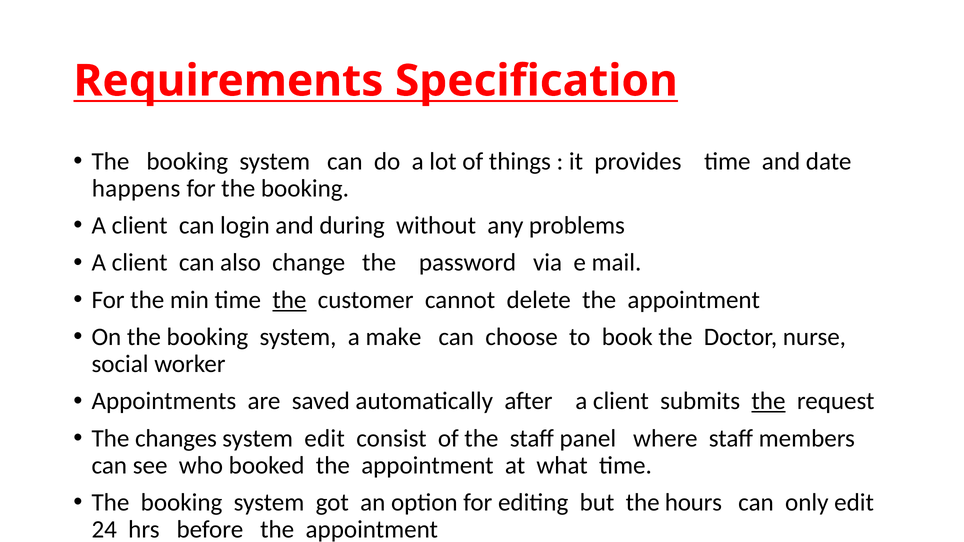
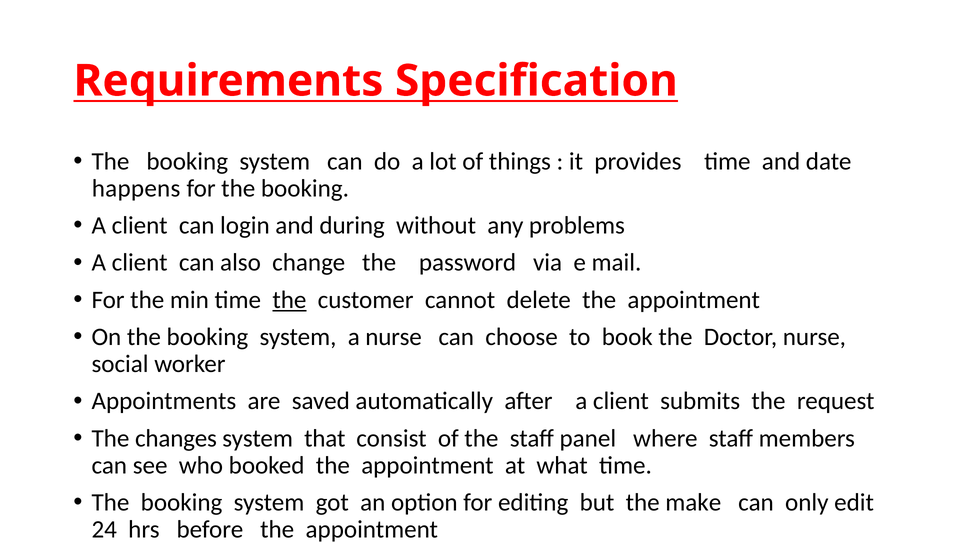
a make: make -> nurse (394, 337)
the underline: present -> none (769, 401)
system edit: edit -> that (325, 438)
hours: hours -> make (693, 503)
